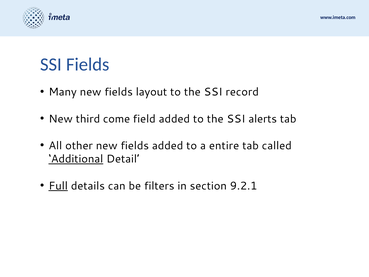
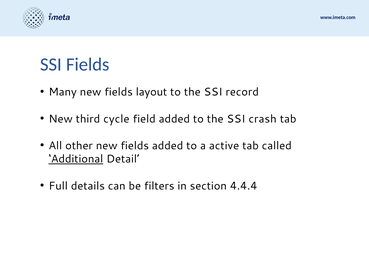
come: come -> cycle (116, 119)
alerts: alerts -> crash (263, 119)
entire: entire -> active (224, 145)
Full underline: present -> none (58, 186)
9.2.1: 9.2.1 -> 4.4.4 (244, 186)
